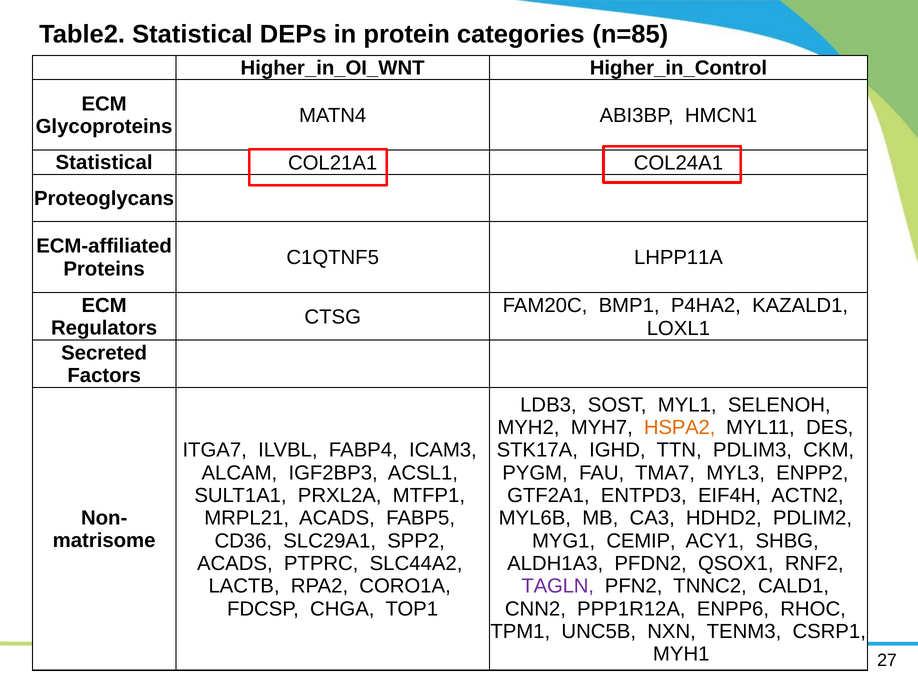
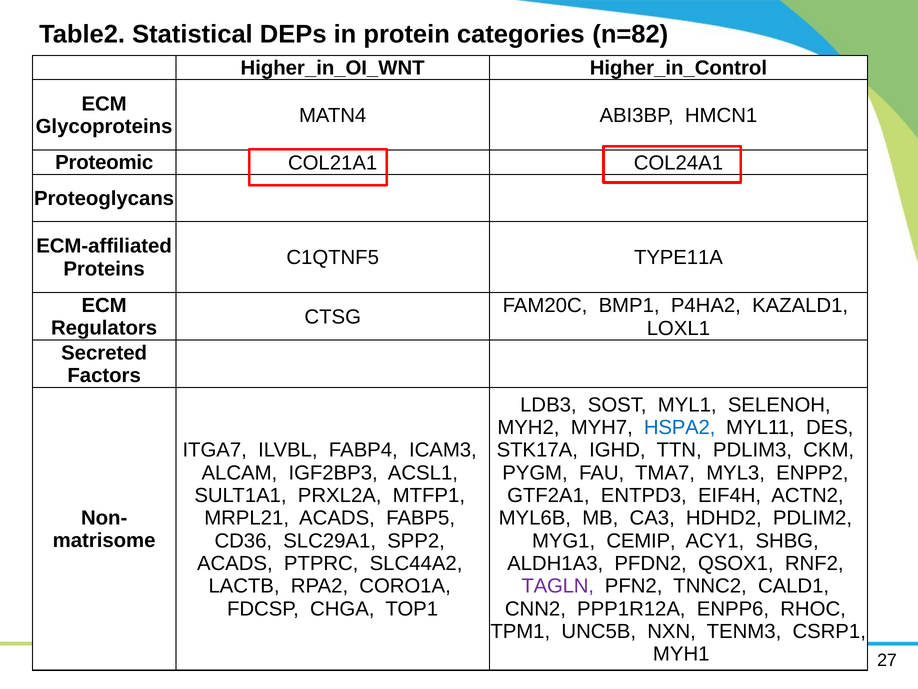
n=85: n=85 -> n=82 (630, 34)
Statistical: Statistical -> Proteomic (104, 163)
LHPP11A: LHPP11A -> TYPE11A (678, 258)
HSPA2 colour: orange -> blue (680, 427)
